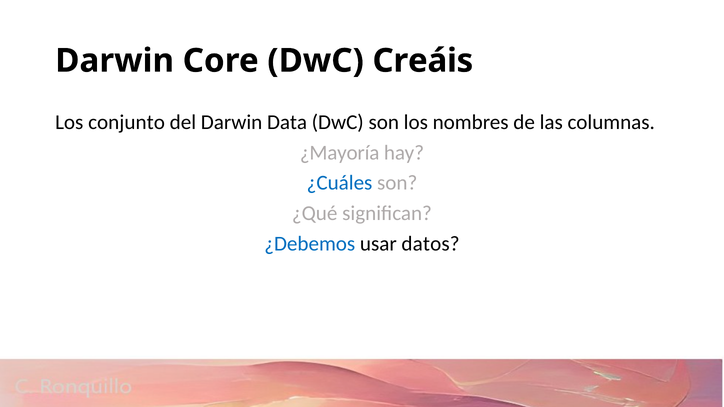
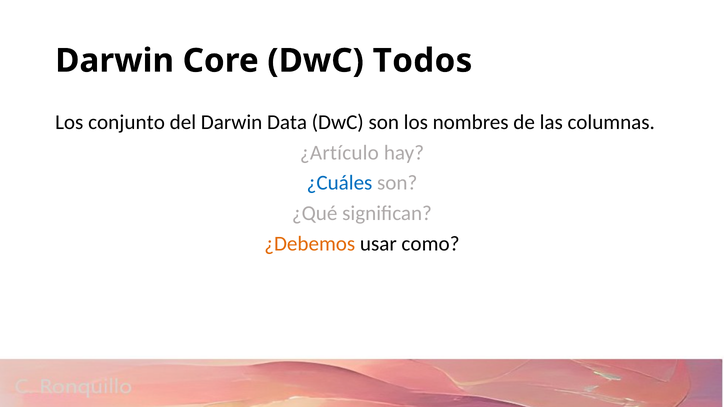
Creáis: Creáis -> Todos (423, 61)
¿Mayoría: ¿Mayoría -> ¿Artículo (339, 153)
¿Debemos colour: blue -> orange (310, 244)
datos: datos -> como (431, 244)
